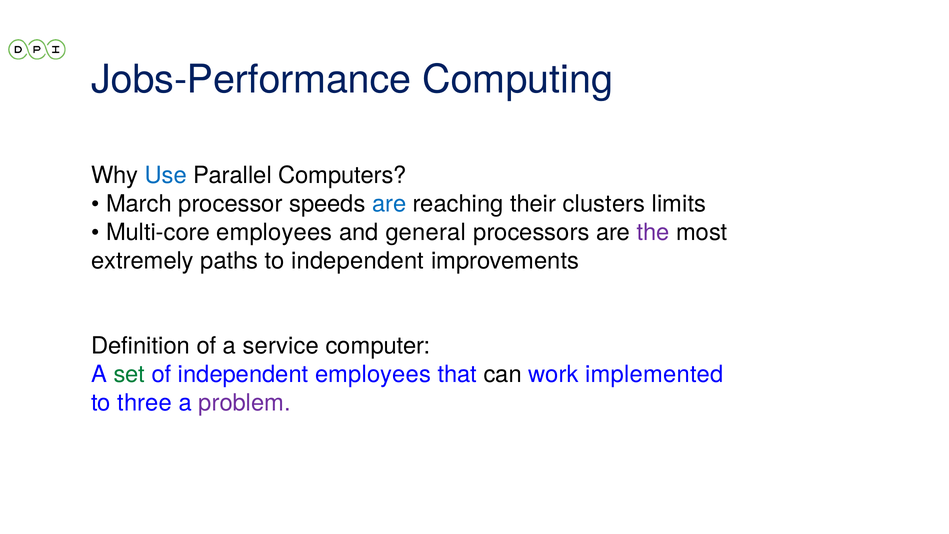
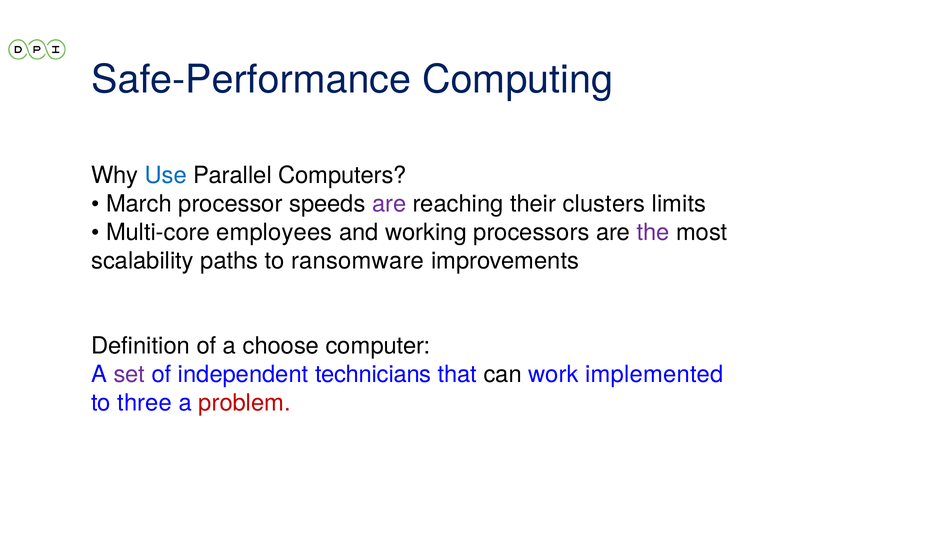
Jobs-Performance: Jobs-Performance -> Safe-Performance (251, 80)
are colour: blue -> purple (389, 204)
general: general -> working (426, 232)
extremely: extremely -> scalability (142, 261)
to independent: independent -> ransomware (358, 261)
service: service -> choose (281, 346)
set colour: green -> purple (129, 374)
independent employees: employees -> technicians (373, 374)
problem colour: purple -> red (245, 403)
